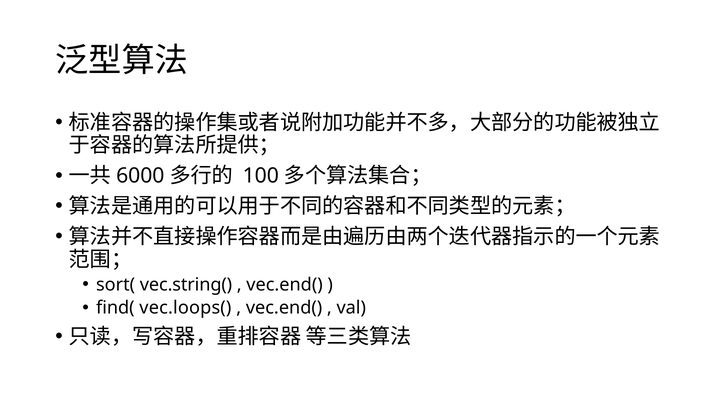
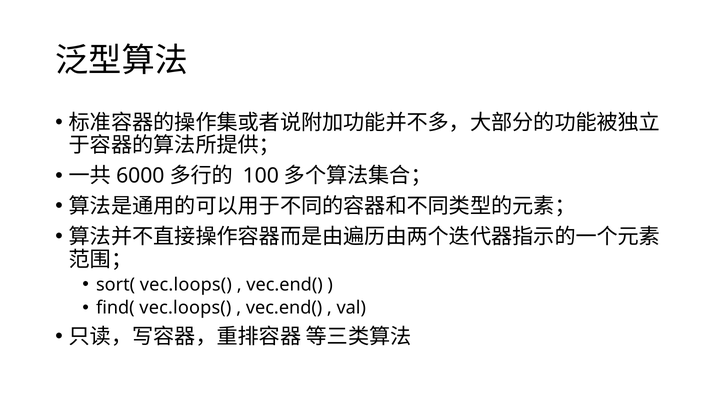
sort( vec.string(: vec.string( -> vec.loops( (186, 284)
